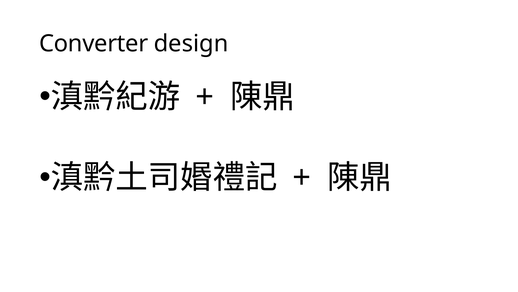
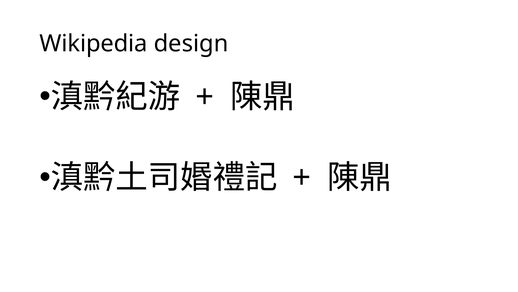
Converter: Converter -> Wikipedia (94, 44)
